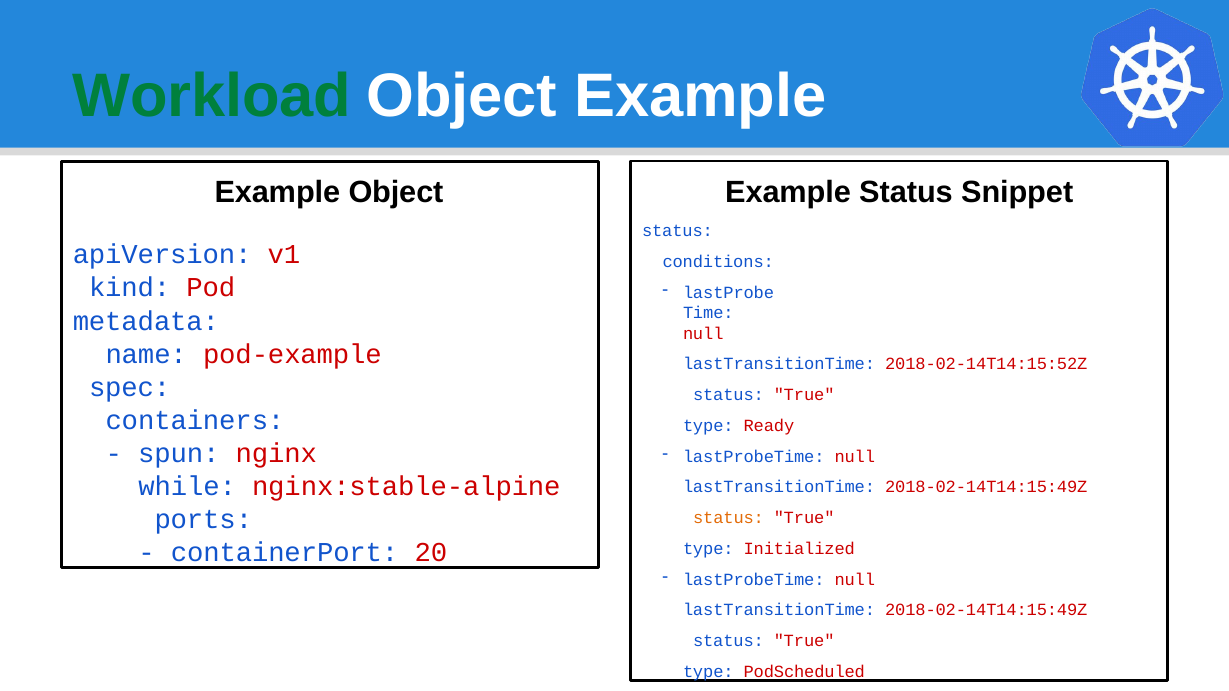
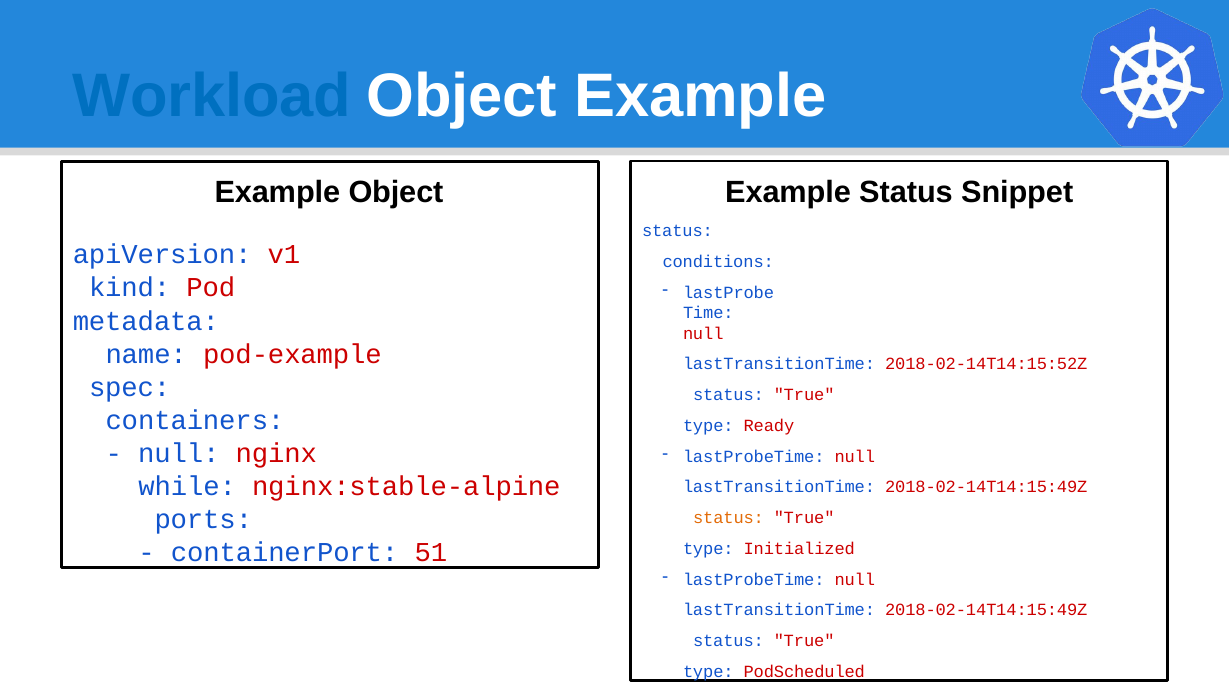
Workload colour: green -> blue (212, 96)
spun: spun -> null (179, 454)
20: 20 -> 51 (431, 553)
